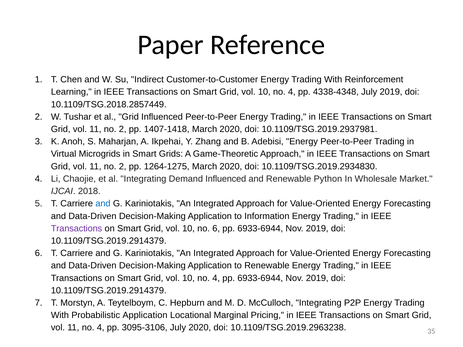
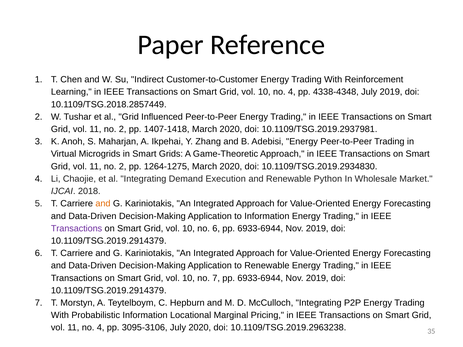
Demand Influenced: Influenced -> Execution (226, 179)
and colour: blue -> orange (103, 204)
4: 4 -> 7 (216, 278)
Probabilistic Application: Application -> Information (145, 316)
